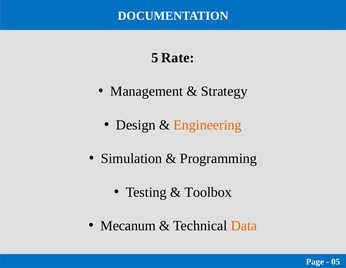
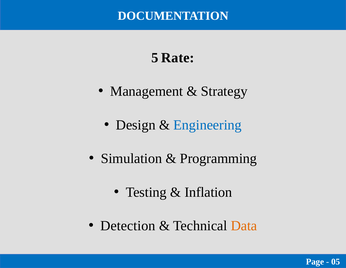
Engineering colour: orange -> blue (208, 125)
Toolbox: Toolbox -> Inflation (208, 192)
Mecanum: Mecanum -> Detection (128, 225)
